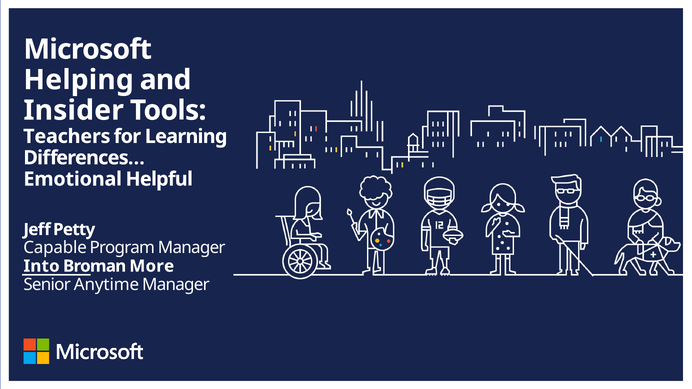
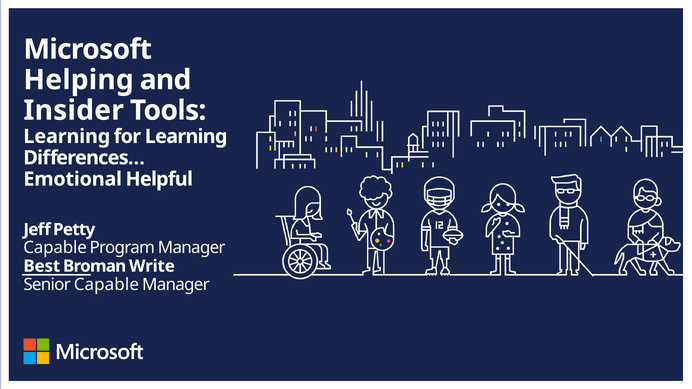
Teachers: Teachers -> Learning (67, 136)
Into: Into -> Best (42, 266)
More: More -> Write (152, 266)
Senior Anytime: Anytime -> Capable (106, 285)
